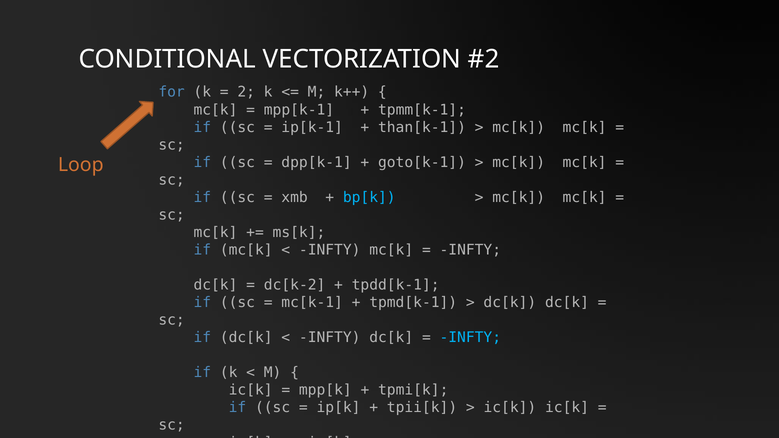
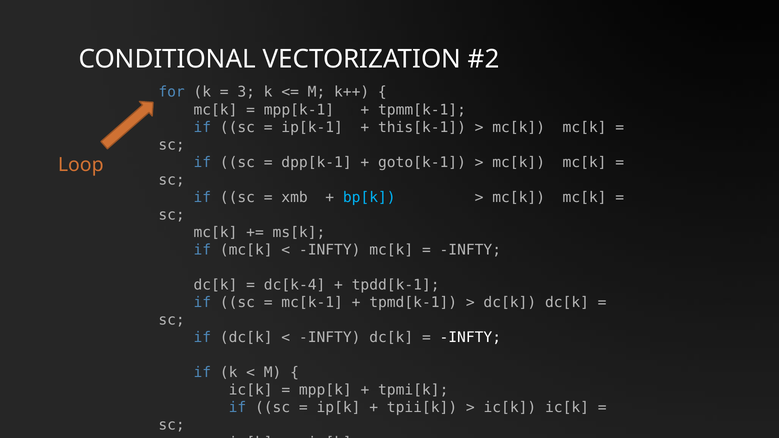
2: 2 -> 3 (246, 92)
than[k-1: than[k-1 -> this[k-1 (422, 127)
dc[k-2: dc[k-2 -> dc[k-4 (295, 285)
INFTY colour: light blue -> white (470, 338)
